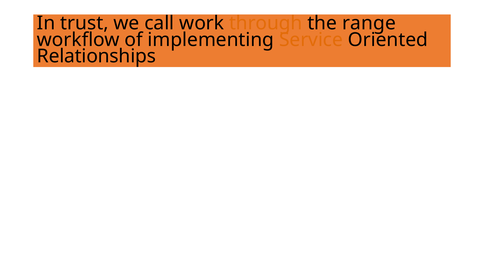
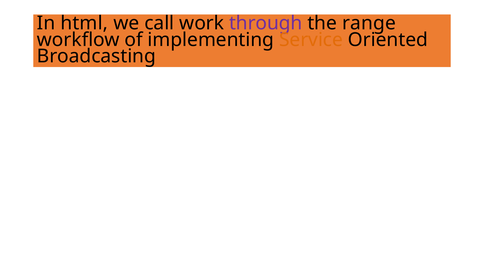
trust: trust -> html (84, 23)
through colour: orange -> purple (266, 23)
Relationships: Relationships -> Broadcasting (96, 56)
